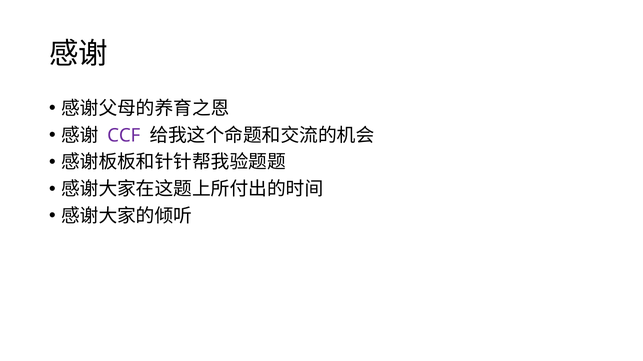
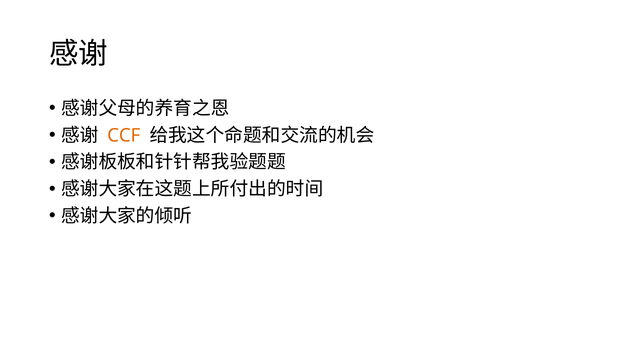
CCF colour: purple -> orange (124, 136)
